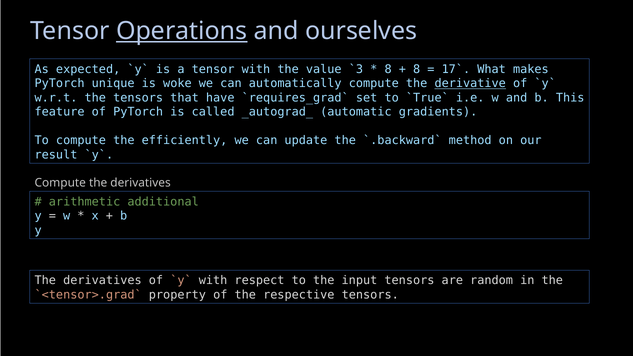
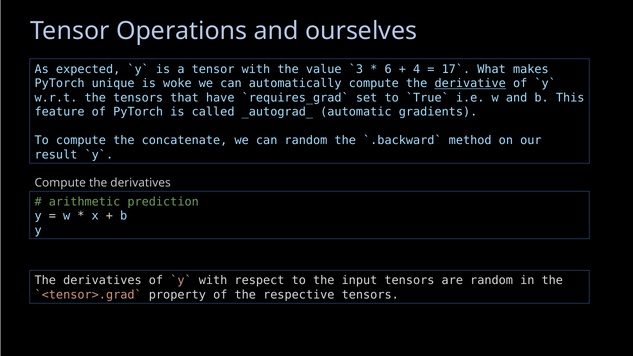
Operations underline: present -> none (182, 31)
8: 8 -> 6 (388, 69)
8: 8 -> 4 (417, 69)
efficiently: efficiently -> concatenate (185, 140)
can update: update -> random (306, 140)
additional: additional -> prediction (163, 202)
